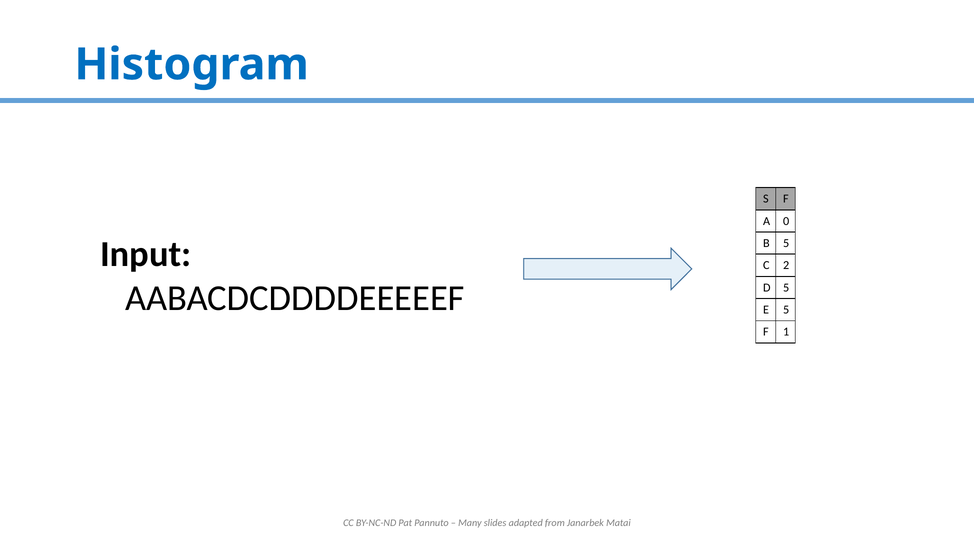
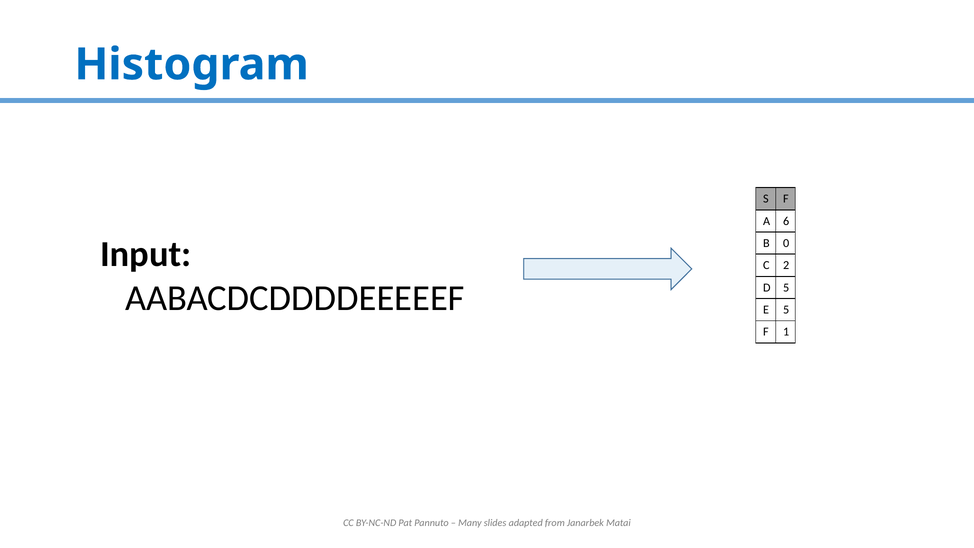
0: 0 -> 6 (786, 221)
B 5: 5 -> 0 (786, 243)
